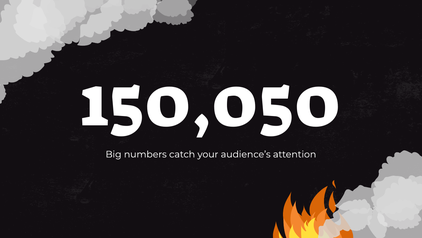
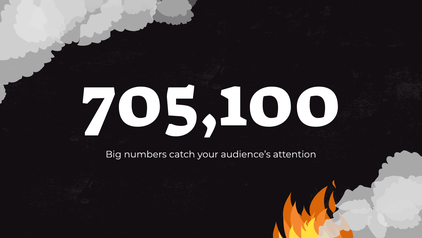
150,050: 150,050 -> 705,100 (211, 102)
